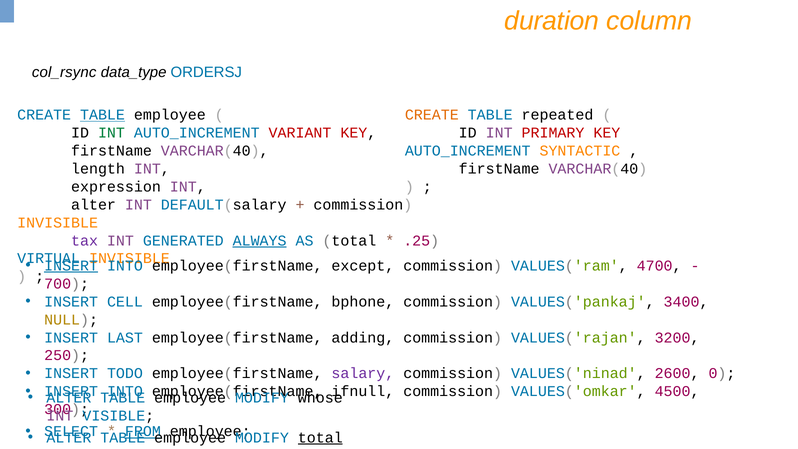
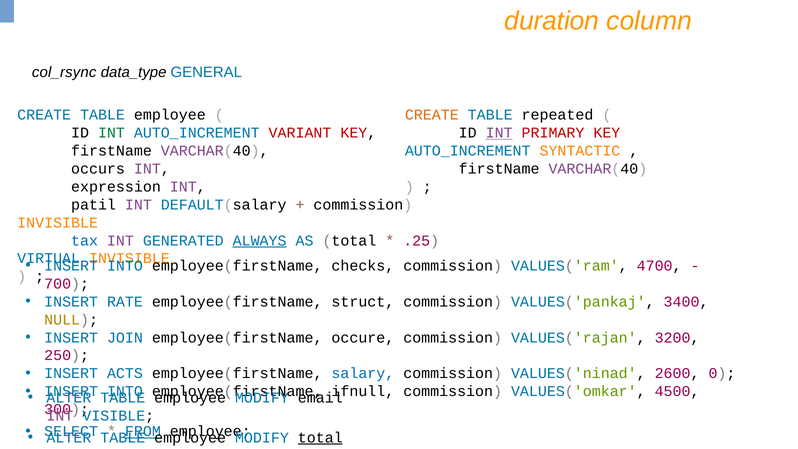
ORDERSJ: ORDERSJ -> GENERAL (206, 72)
TABLE underline: present -> none (103, 115)
INT underline: none -> present (499, 133)
length: length -> occurs (98, 169)
alter: alter -> patil (94, 205)
tax colour: purple -> blue (85, 241)
INSERT underline: present -> none (71, 266)
except: except -> checks (363, 266)
CELL: CELL -> RATE (125, 302)
bphone: bphone -> struct (363, 302)
LAST: LAST -> JOIN (125, 337)
adding: adding -> occure (363, 337)
TODO: TODO -> ACTS (125, 373)
salary colour: purple -> blue (363, 373)
whose: whose -> email (320, 398)
